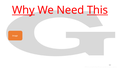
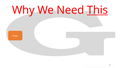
Why underline: present -> none (23, 10)
